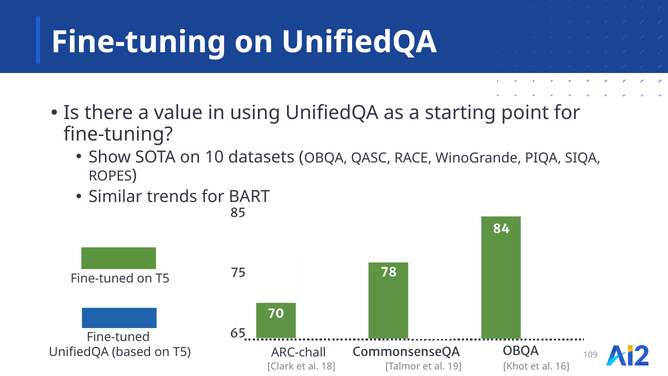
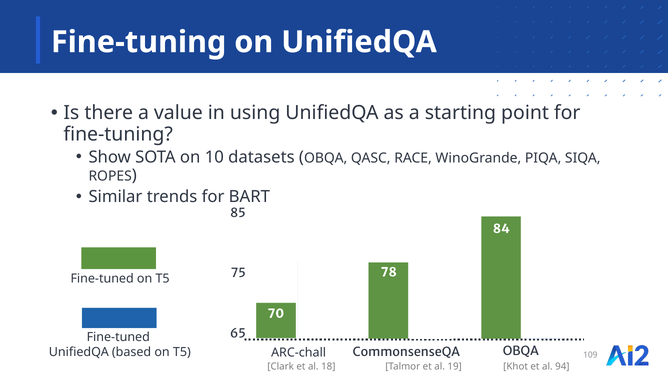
16: 16 -> 94 (562, 366)
